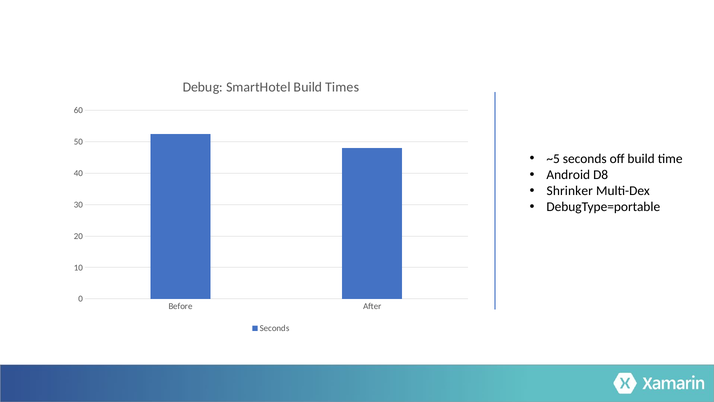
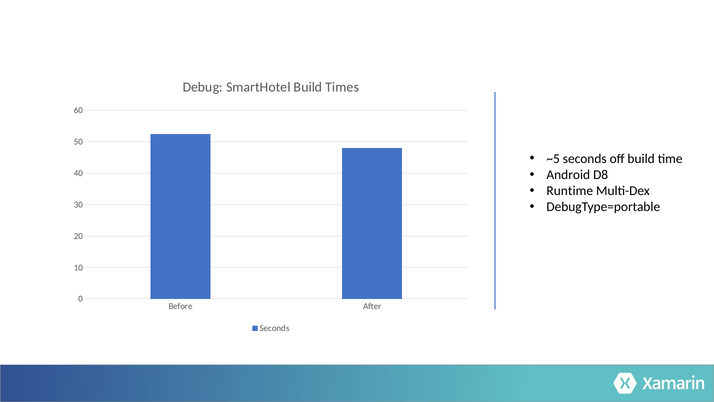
Shrinker: Shrinker -> Runtime (570, 191)
